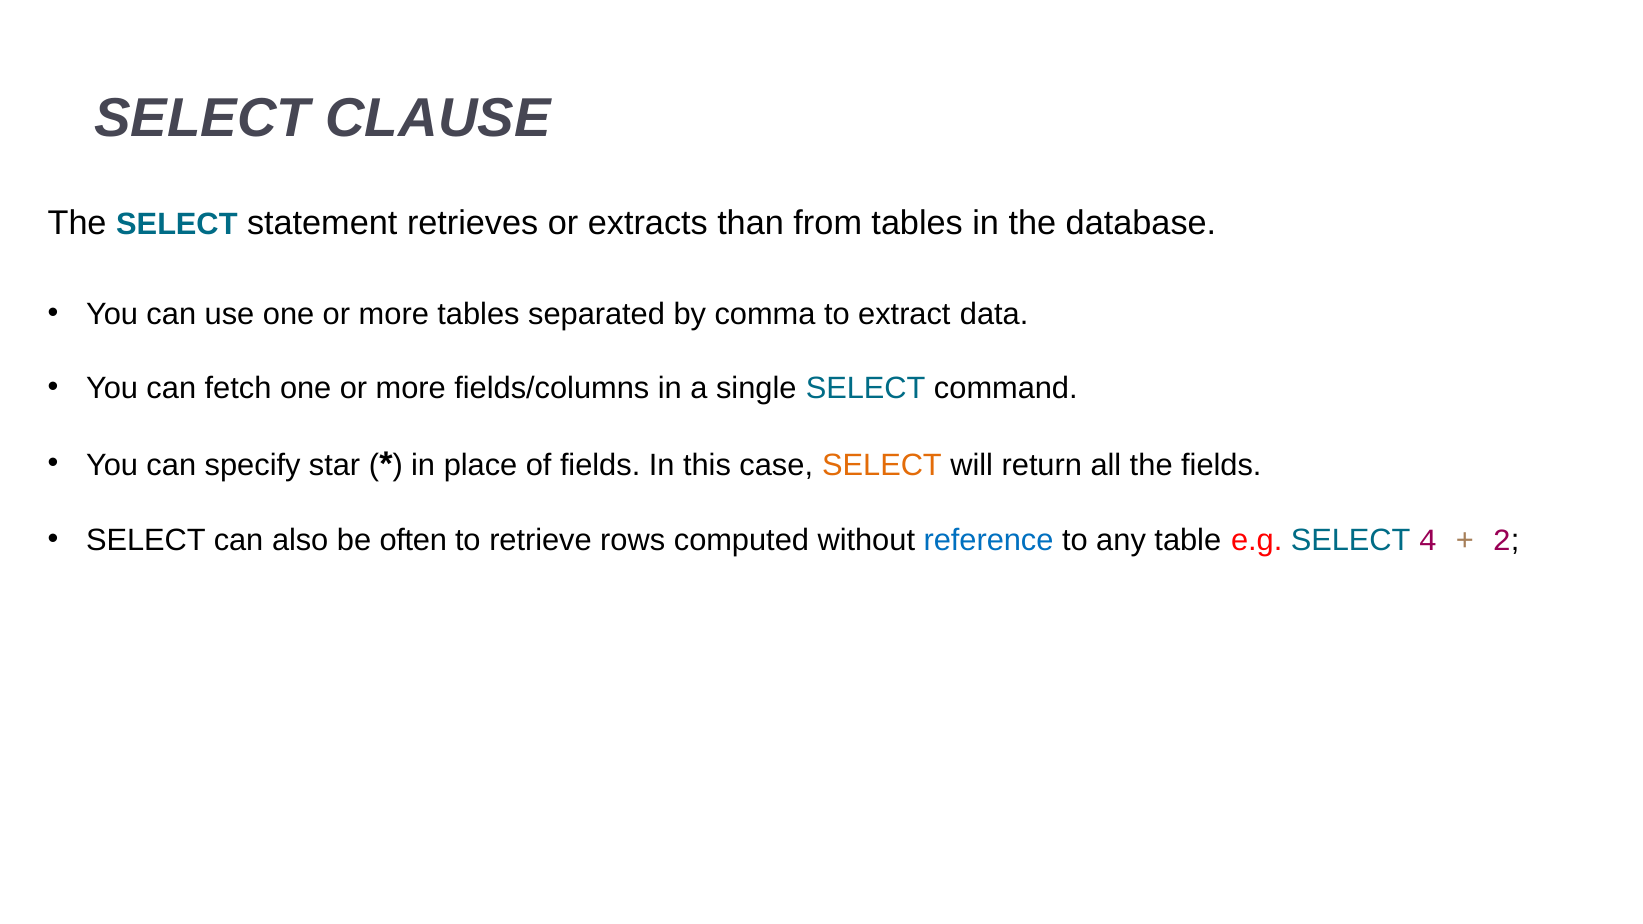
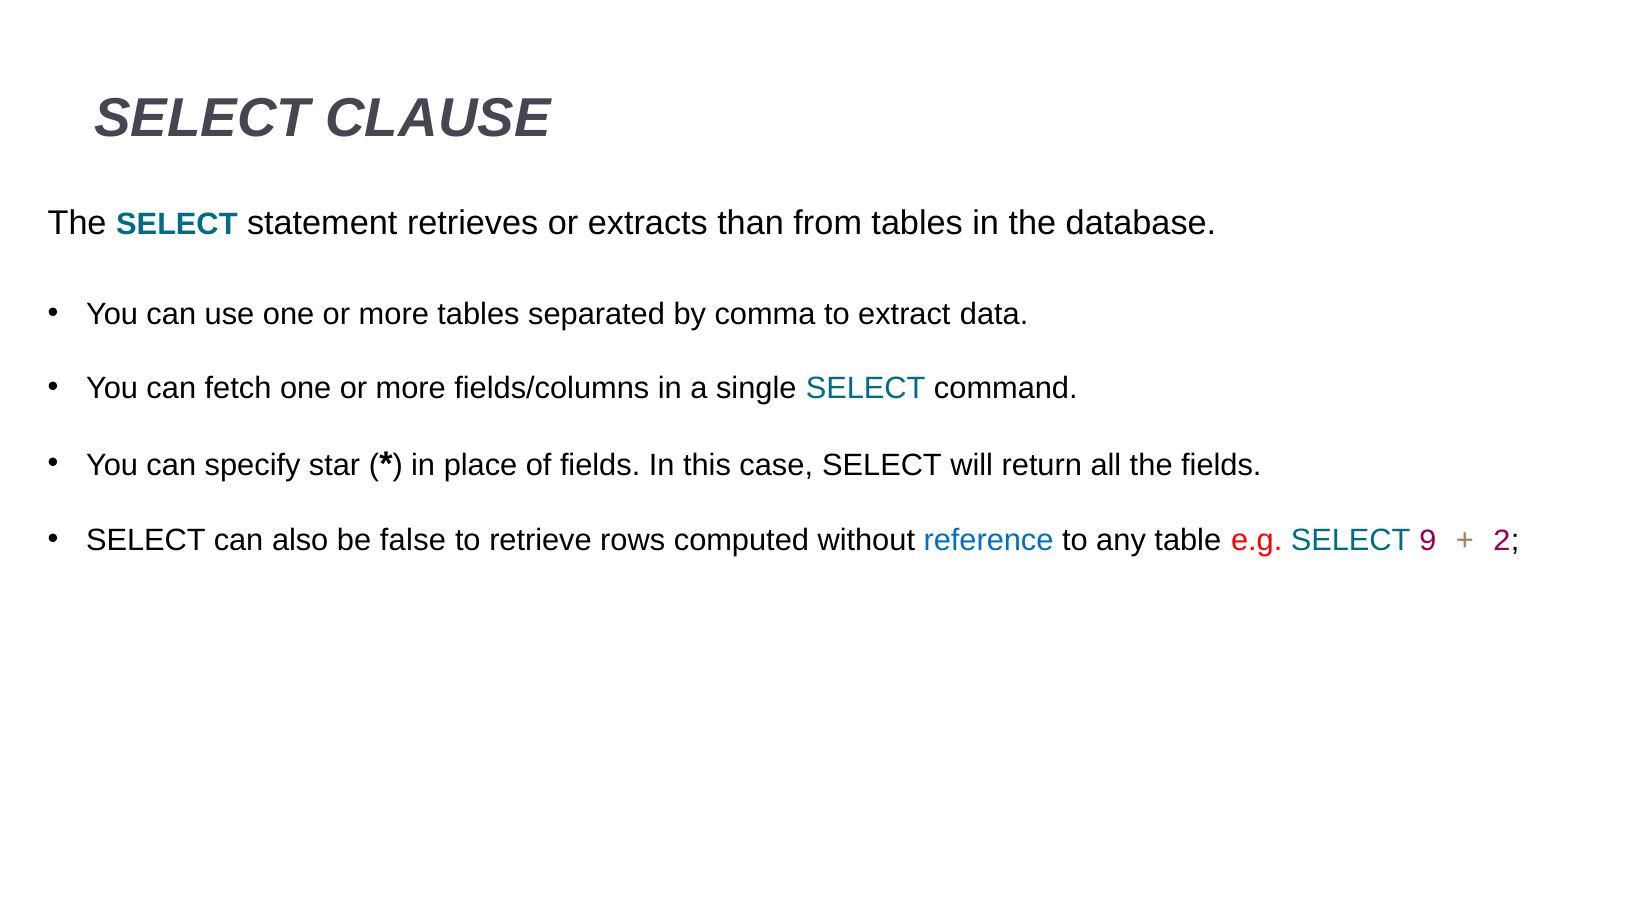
SELECT colour: orange -> black (882, 465)
often: often -> false (413, 540)
4: 4 -> 9 (1428, 540)
